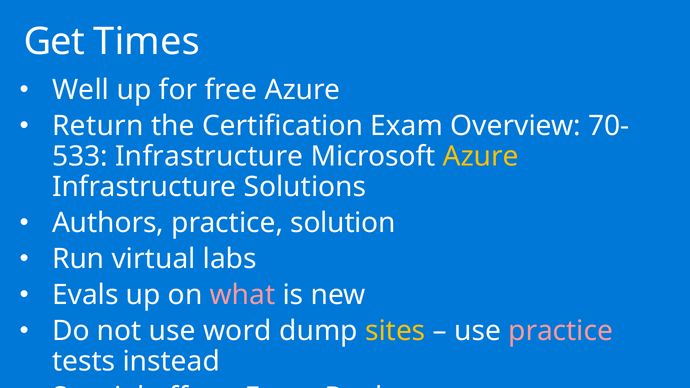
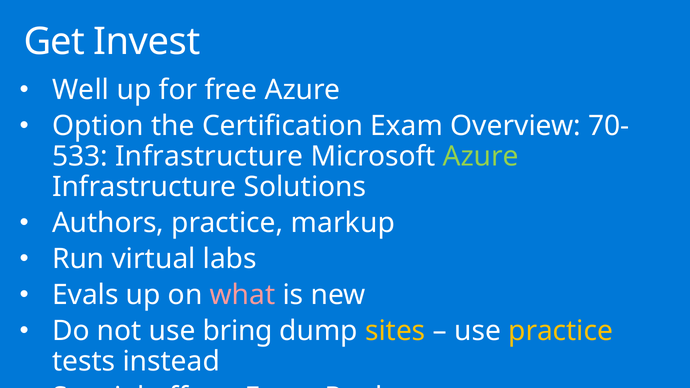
Times: Times -> Invest (147, 42)
Return: Return -> Option (98, 126)
Azure colour: yellow -> light green (481, 156)
solution: solution -> markup (343, 223)
word: word -> bring (238, 331)
practice colour: pink -> yellow (561, 331)
